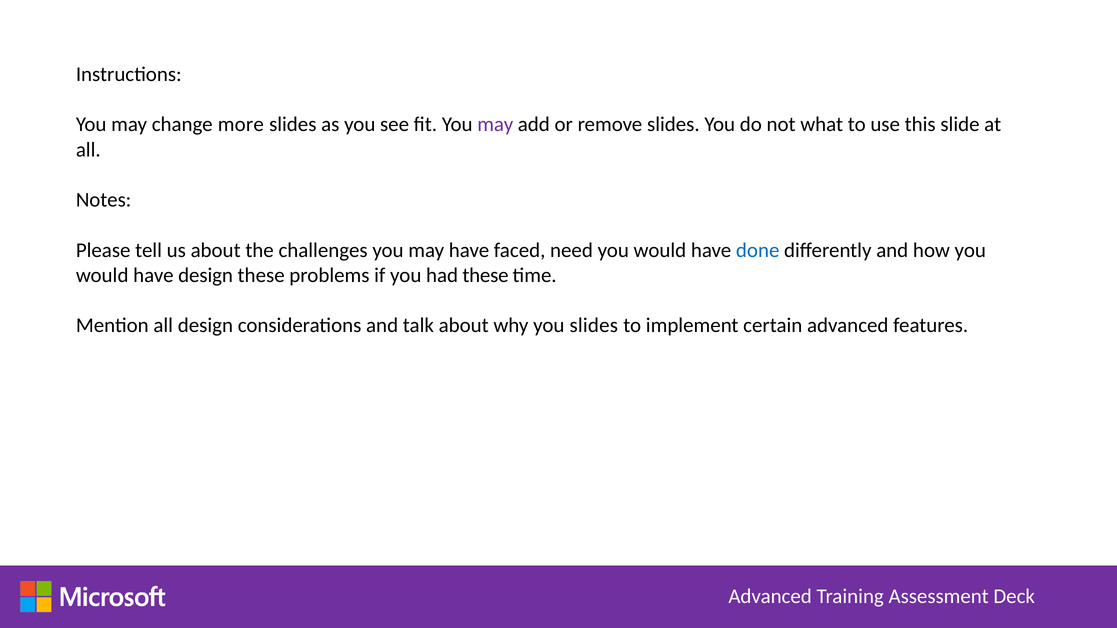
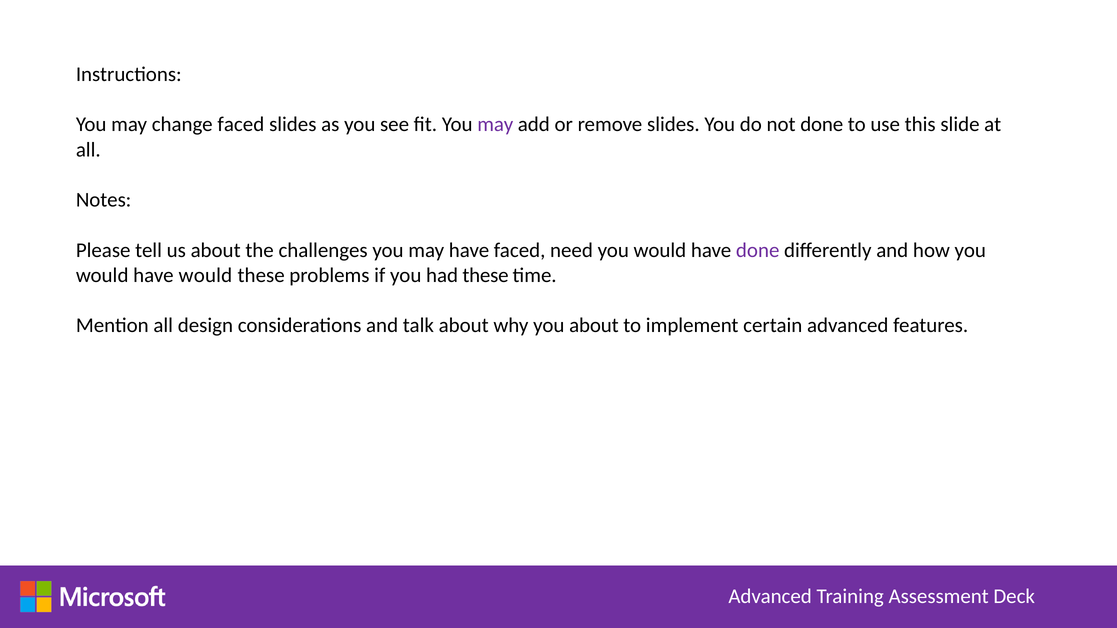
change more: more -> faced (241, 125)
not what: what -> done (822, 125)
done colour: blue -> purple (758, 250)
have design: design -> would (205, 275)
you slides: slides -> about (594, 326)
